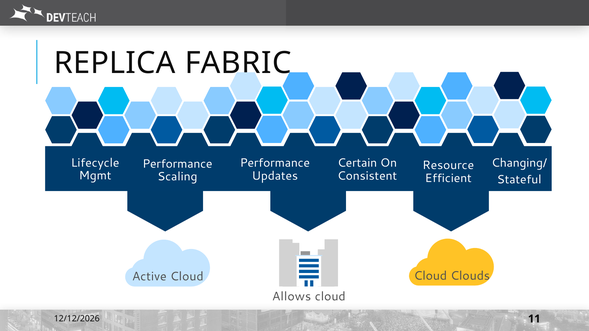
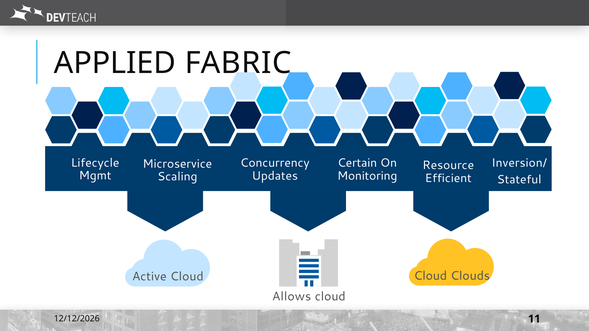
REPLICA: REPLICA -> APPLIED (115, 63)
Performance: Performance -> Concurrency (275, 163)
Changing/: Changing/ -> Inversion/ (519, 163)
Performance: Performance -> Microservice (177, 164)
Consistent: Consistent -> Monitoring (367, 176)
